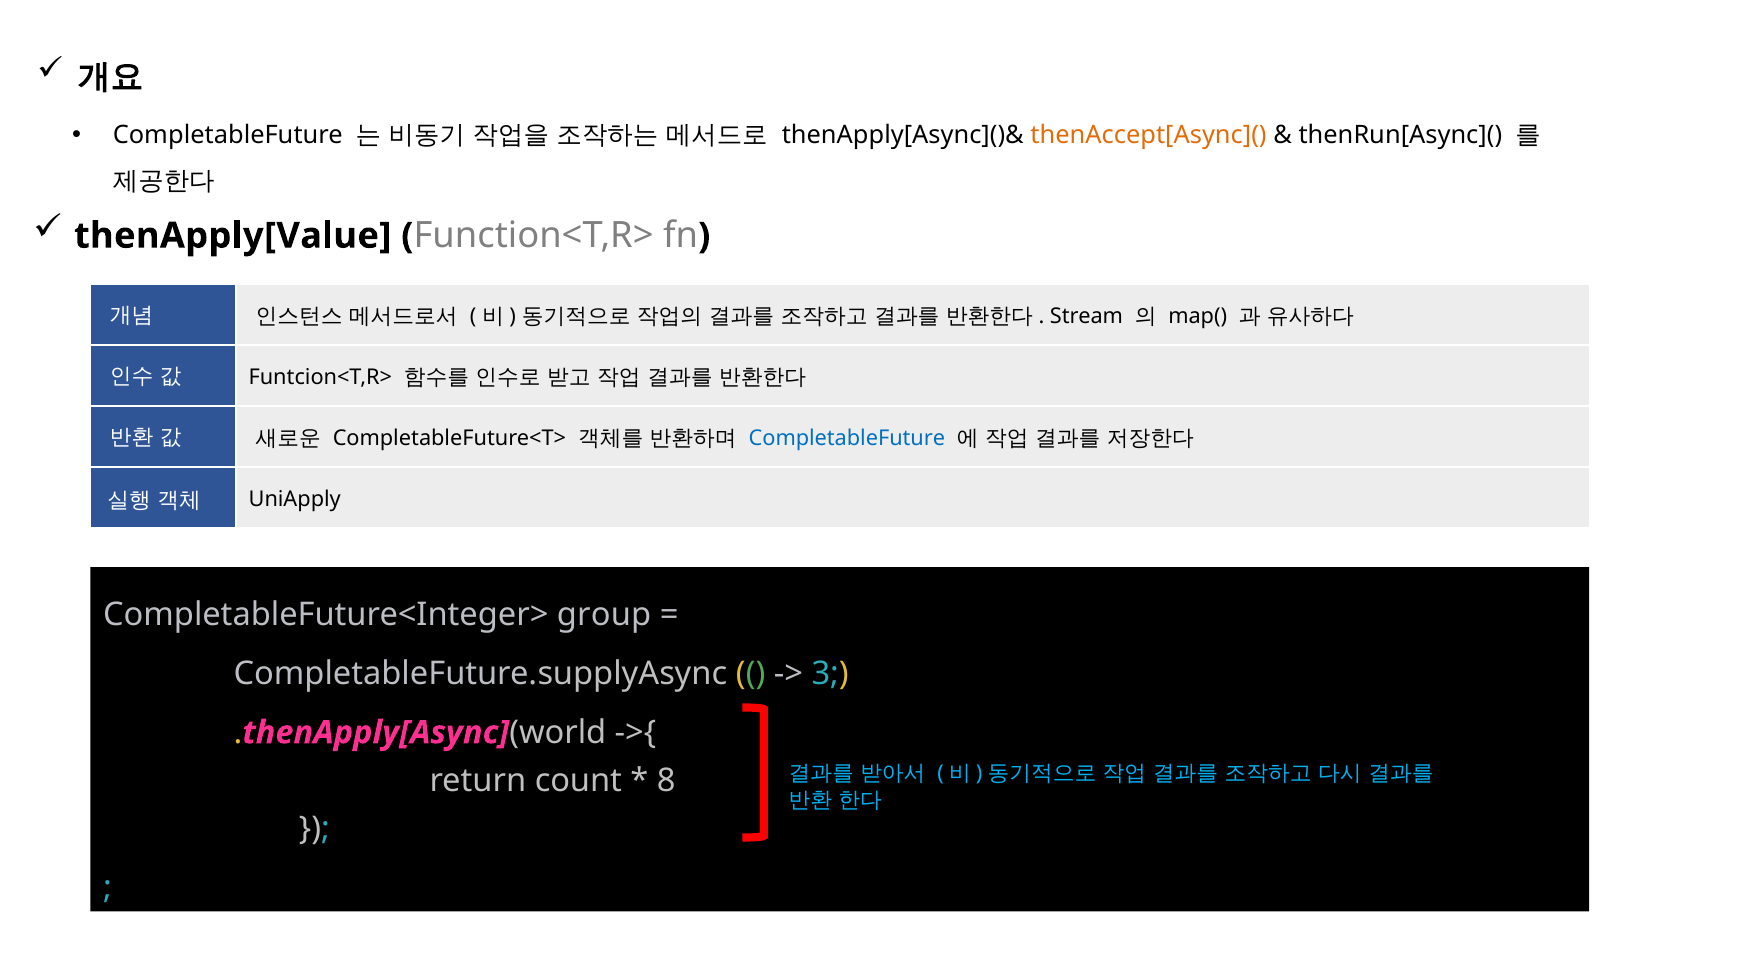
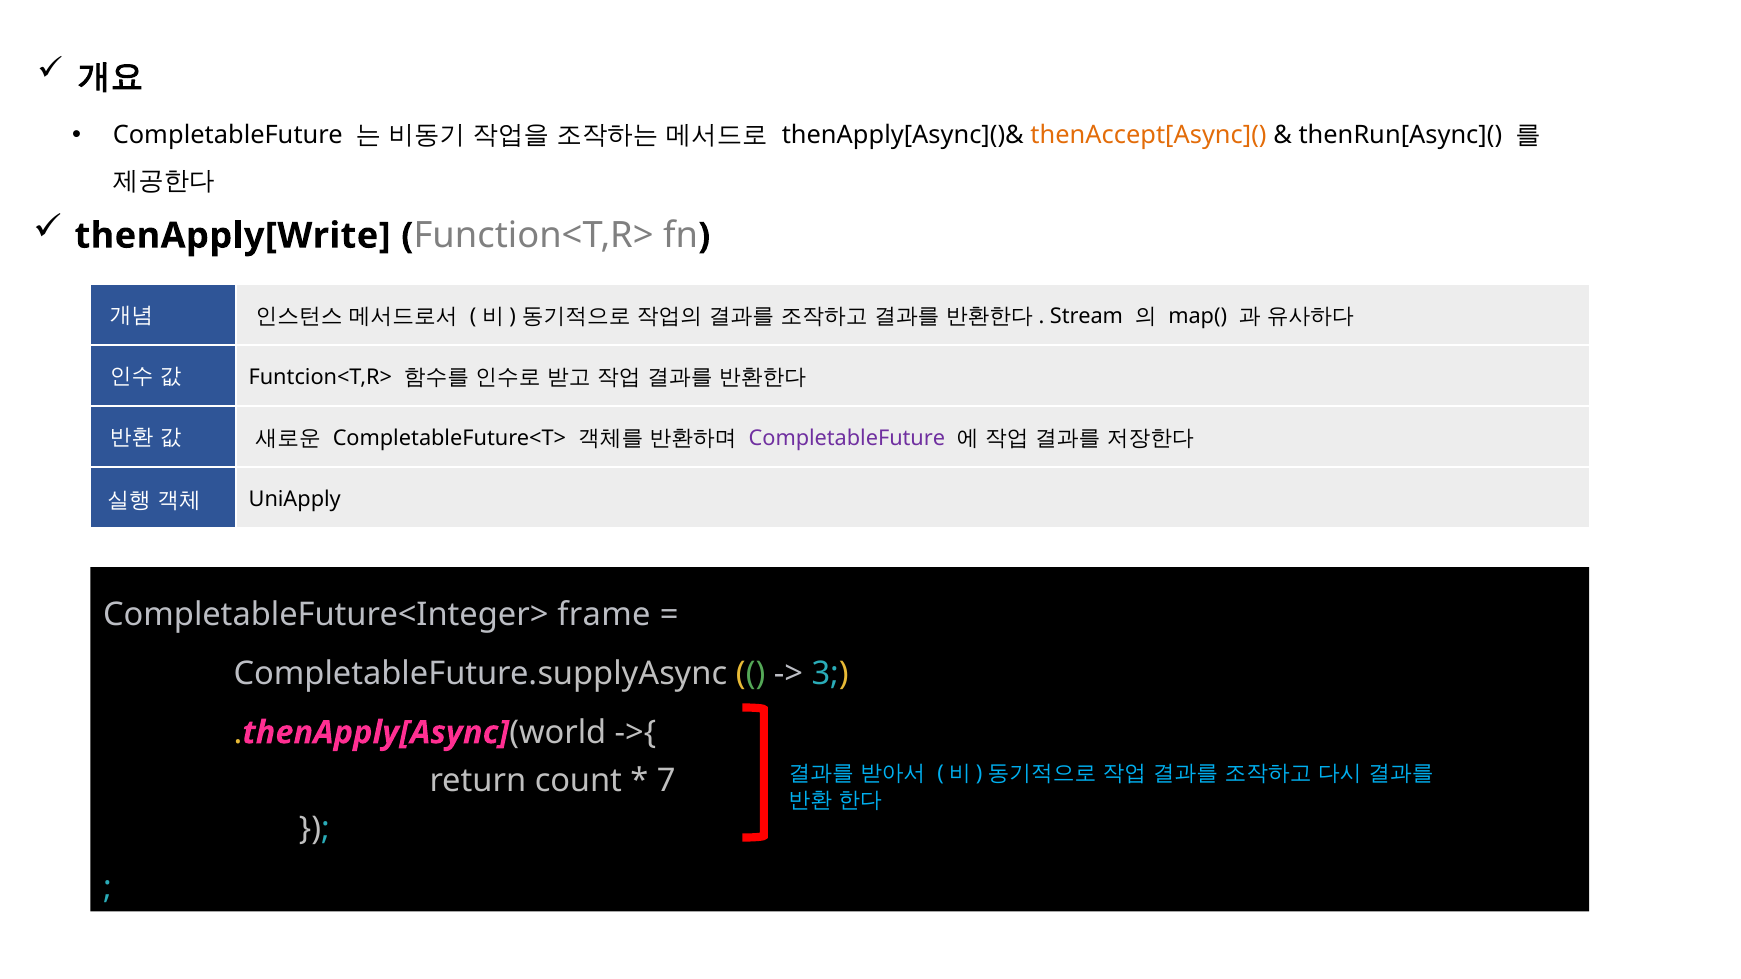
thenApply[Value: thenApply[Value -> thenApply[Write (233, 236)
CompletableFuture colour: blue -> purple (847, 438)
group: group -> frame (604, 615)
8: 8 -> 7 (666, 781)
